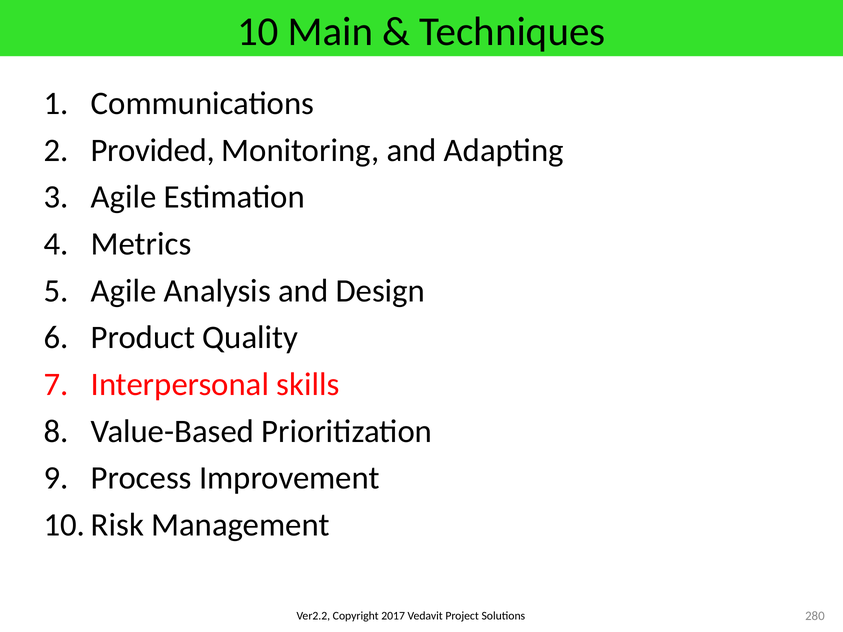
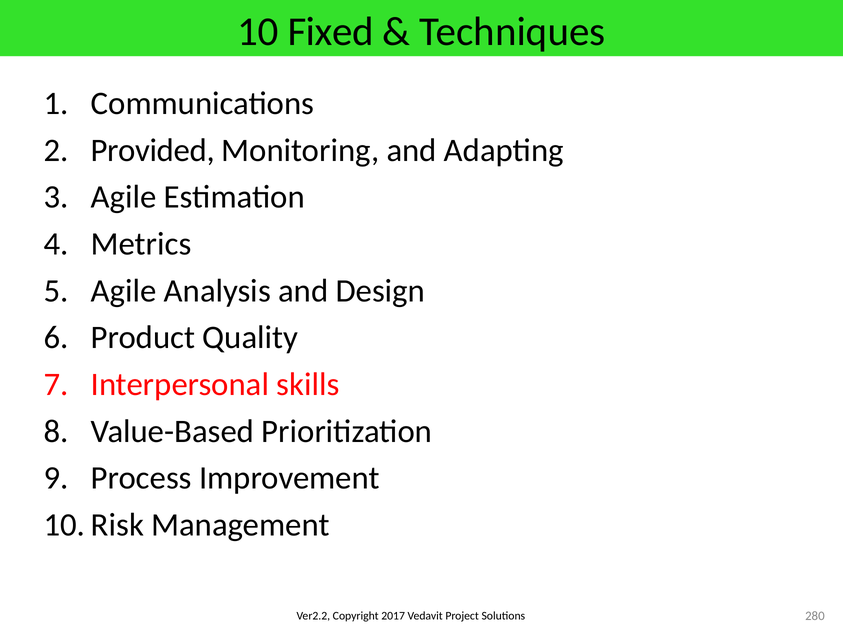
Main: Main -> Fixed (331, 32)
